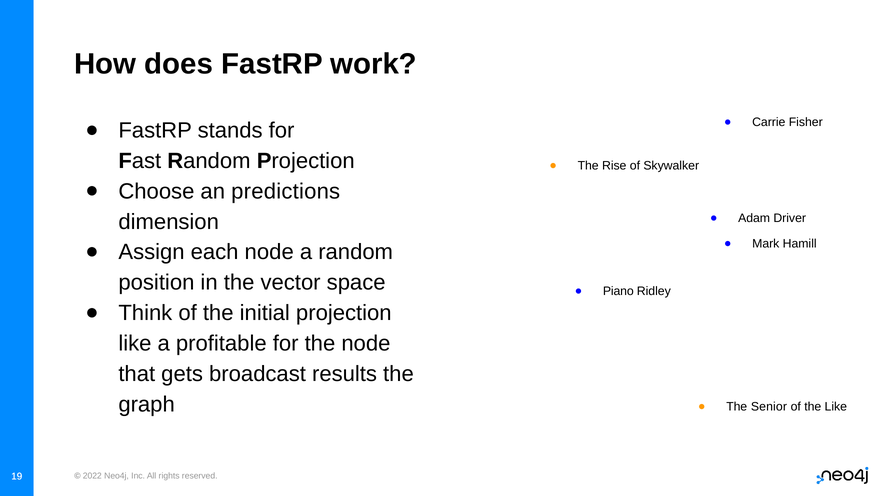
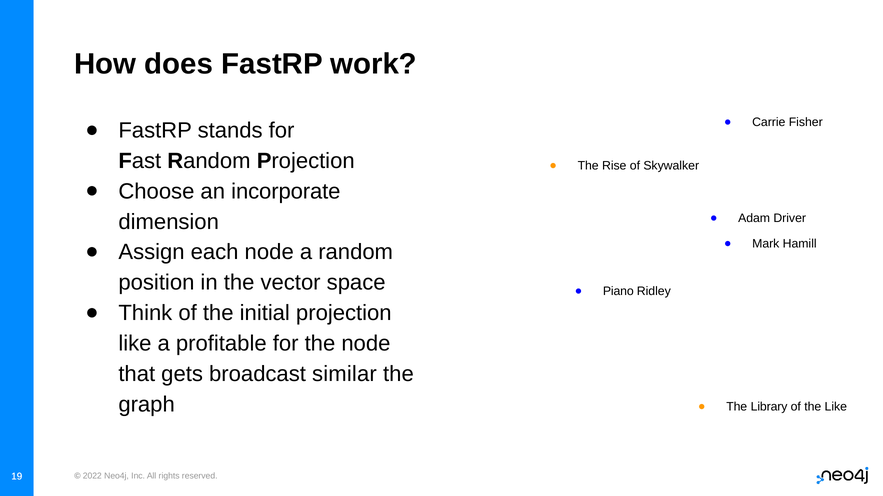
predictions: predictions -> incorporate (286, 192)
results: results -> similar (344, 374)
Senior: Senior -> Library (769, 407)
